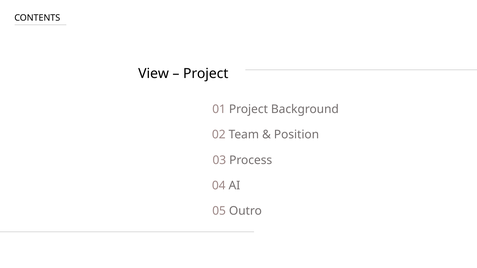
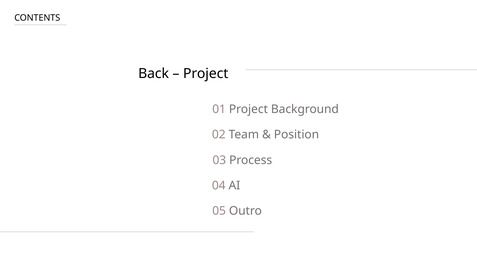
View: View -> Back (154, 74)
